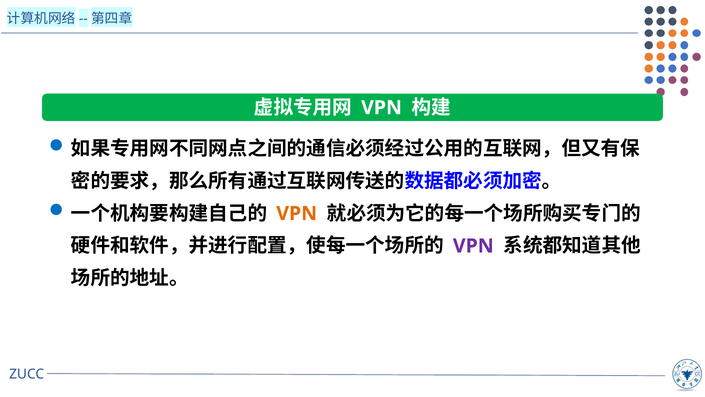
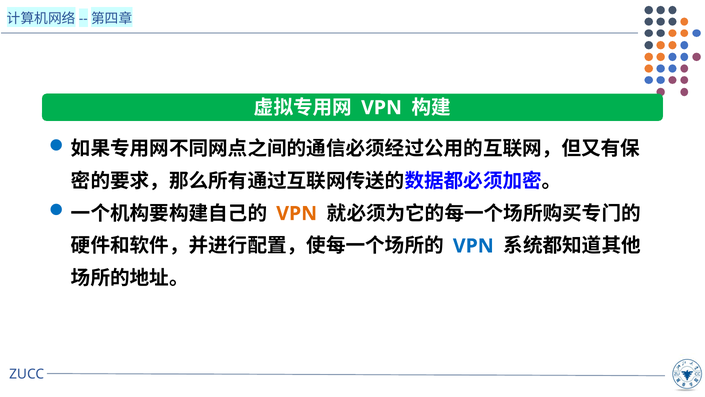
VPN colour: purple -> blue (473, 246)
